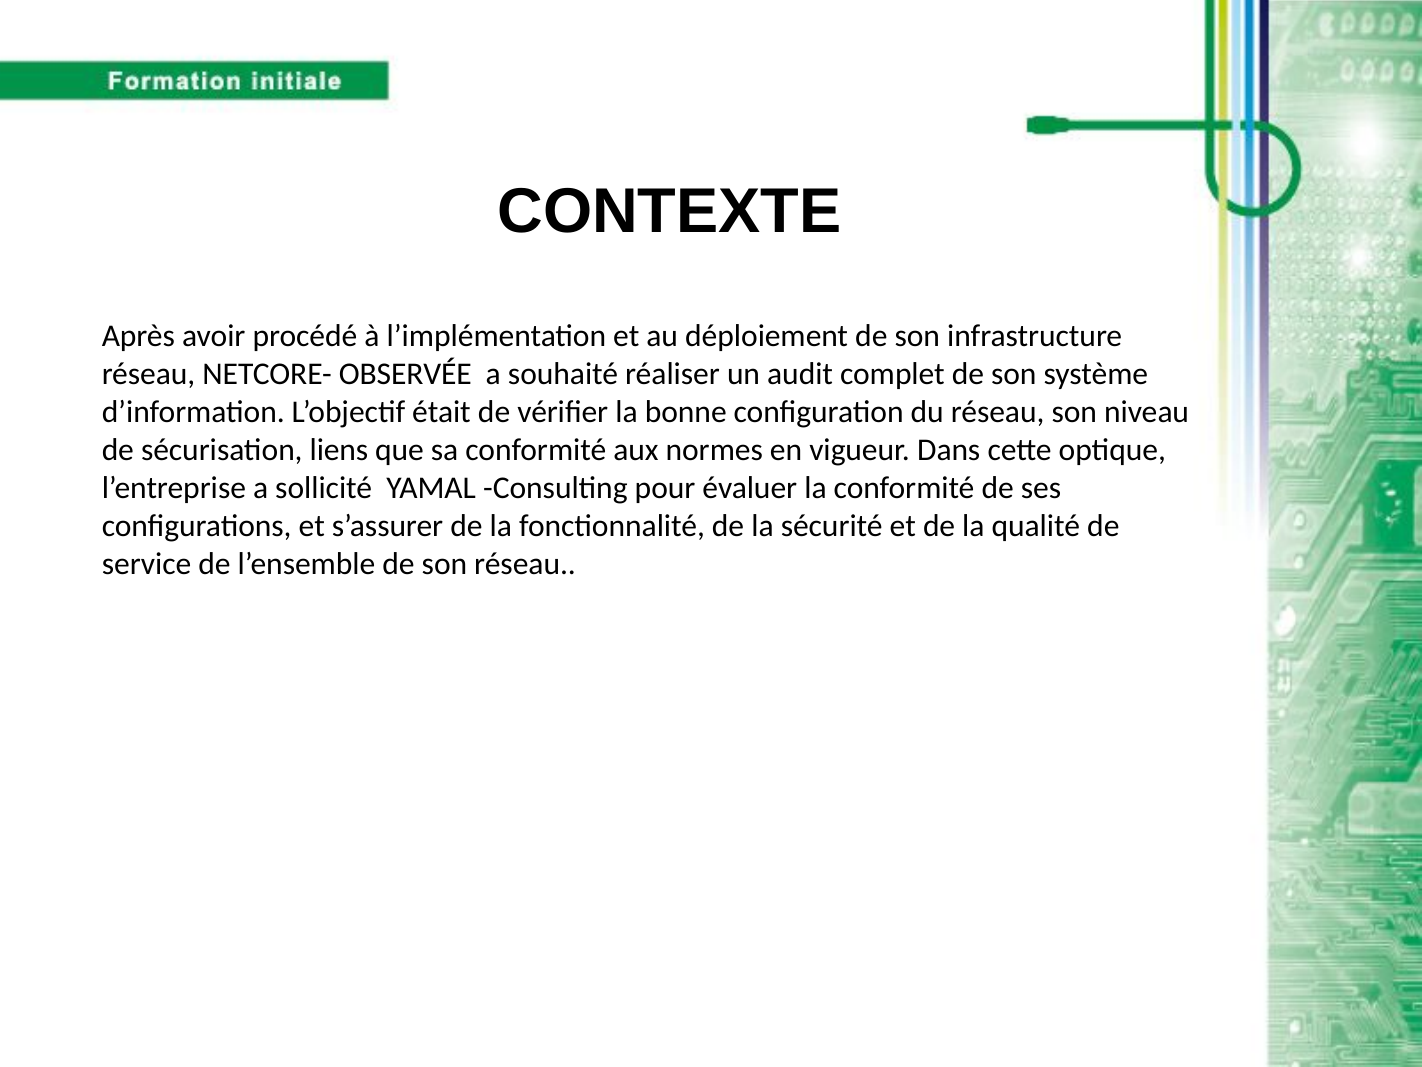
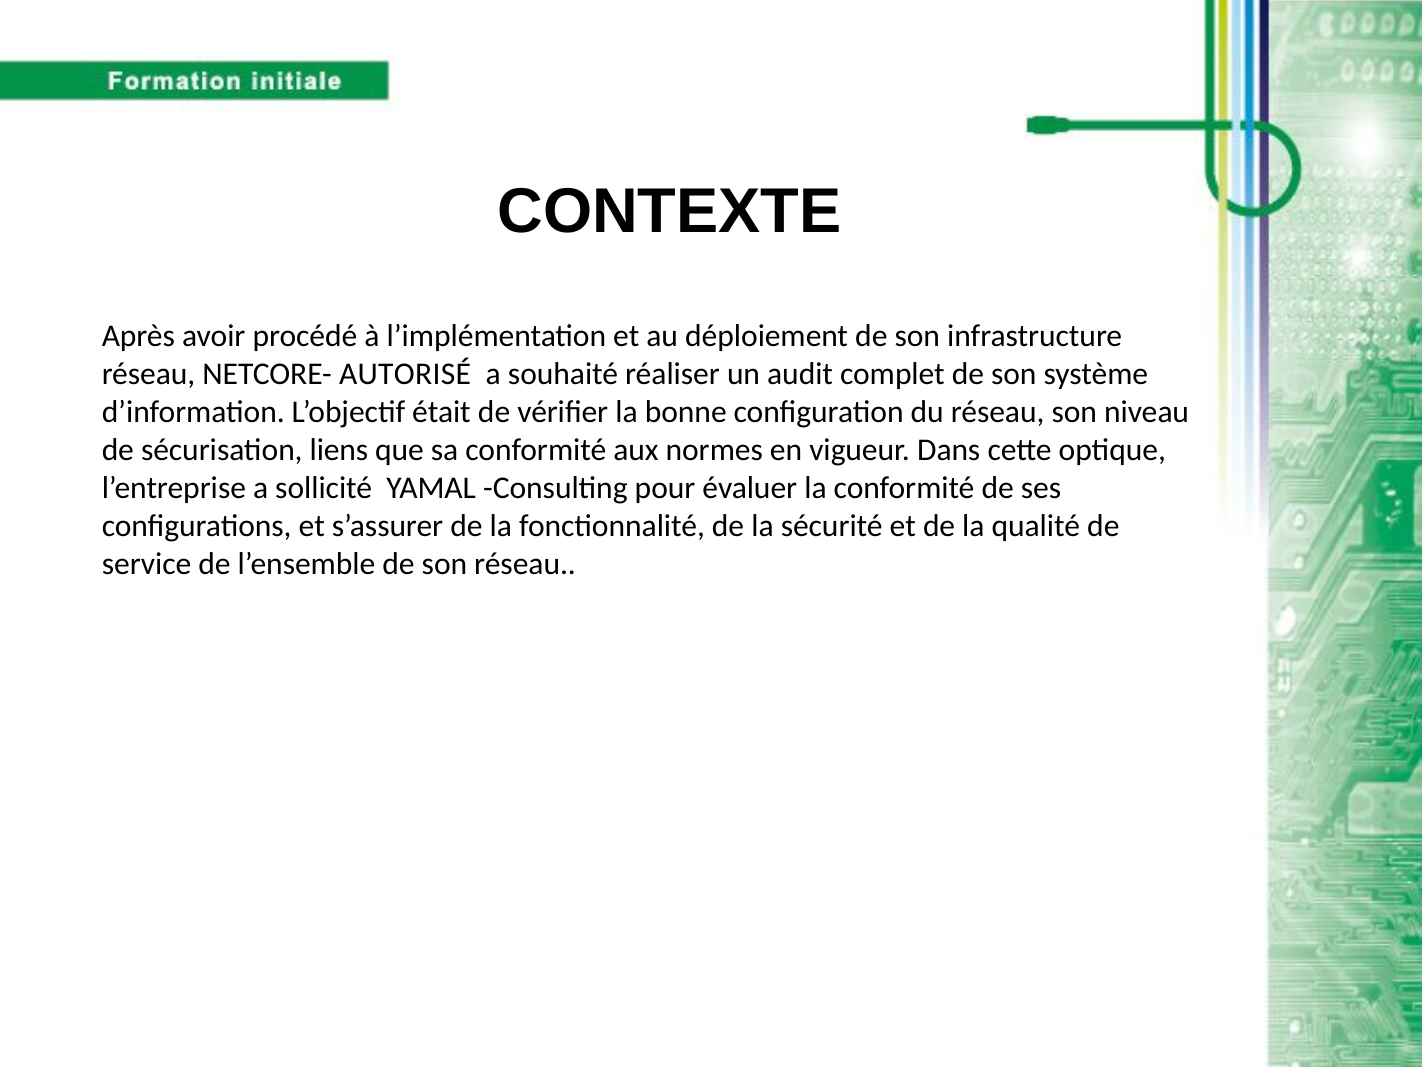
OBSERVÉE: OBSERVÉE -> AUTORISÉ (405, 374)
